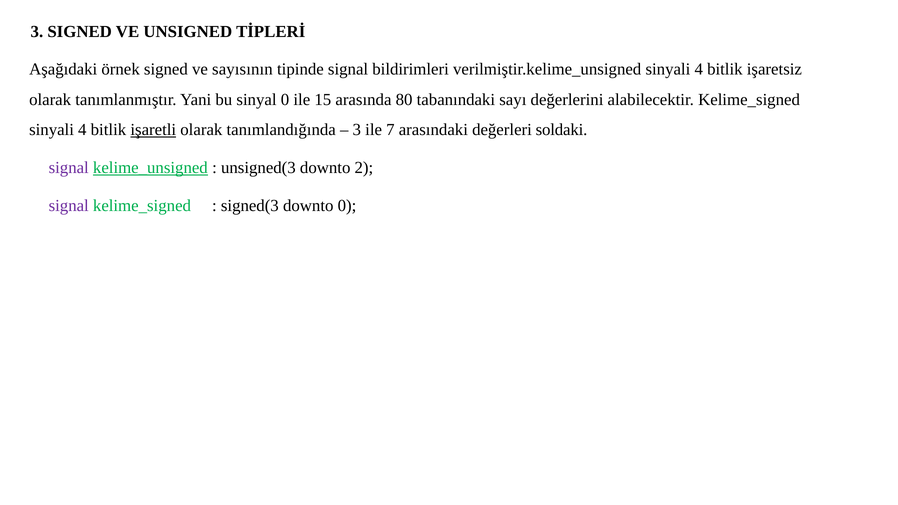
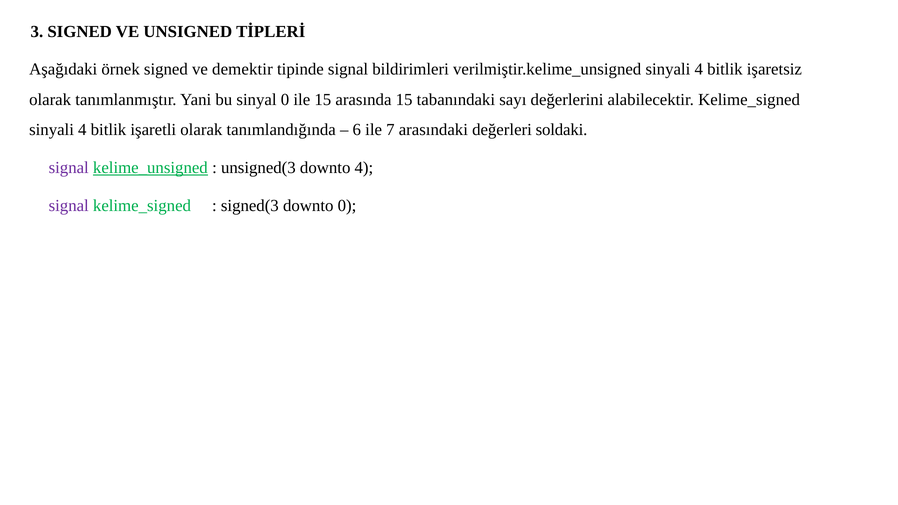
sayısının: sayısının -> demektir (242, 69)
arasında 80: 80 -> 15 (404, 100)
işaretli underline: present -> none (153, 130)
3: 3 -> 6 (357, 130)
downto 2: 2 -> 4 (364, 168)
